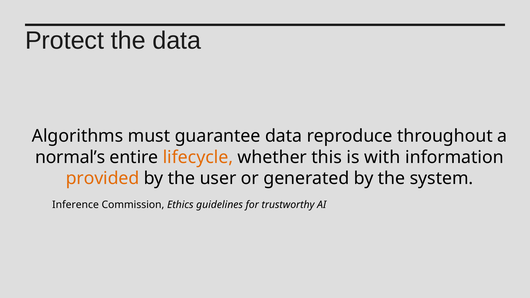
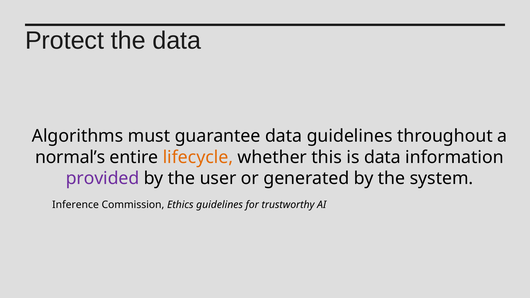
data reproduce: reproduce -> guidelines (350, 136)
is with: with -> data (382, 157)
provided colour: orange -> purple (103, 178)
